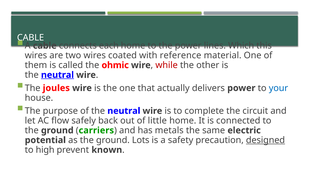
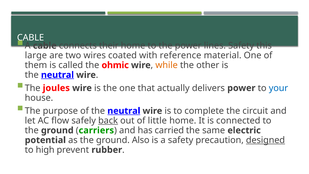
each: each -> their (109, 46)
lines Which: Which -> Safety (241, 46)
wires: wires -> large (36, 55)
while colour: red -> orange (167, 65)
neutral underline: none -> present (124, 111)
back underline: none -> present (108, 121)
metals: metals -> carried (169, 130)
Lots: Lots -> Also (141, 140)
known: known -> rubber (107, 150)
